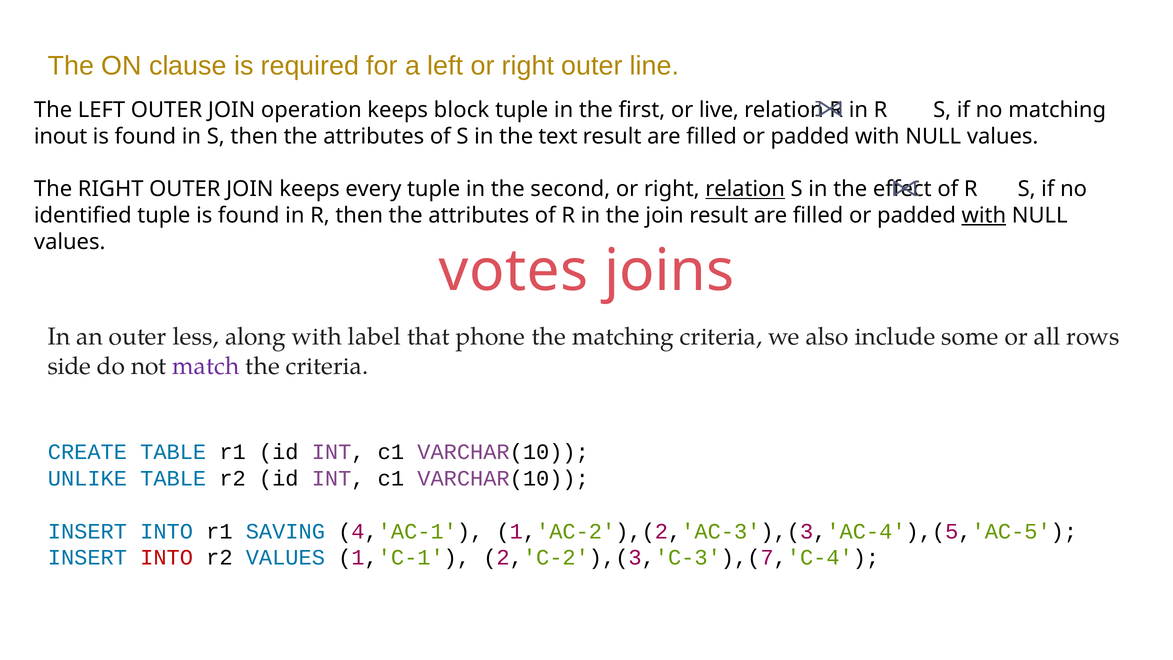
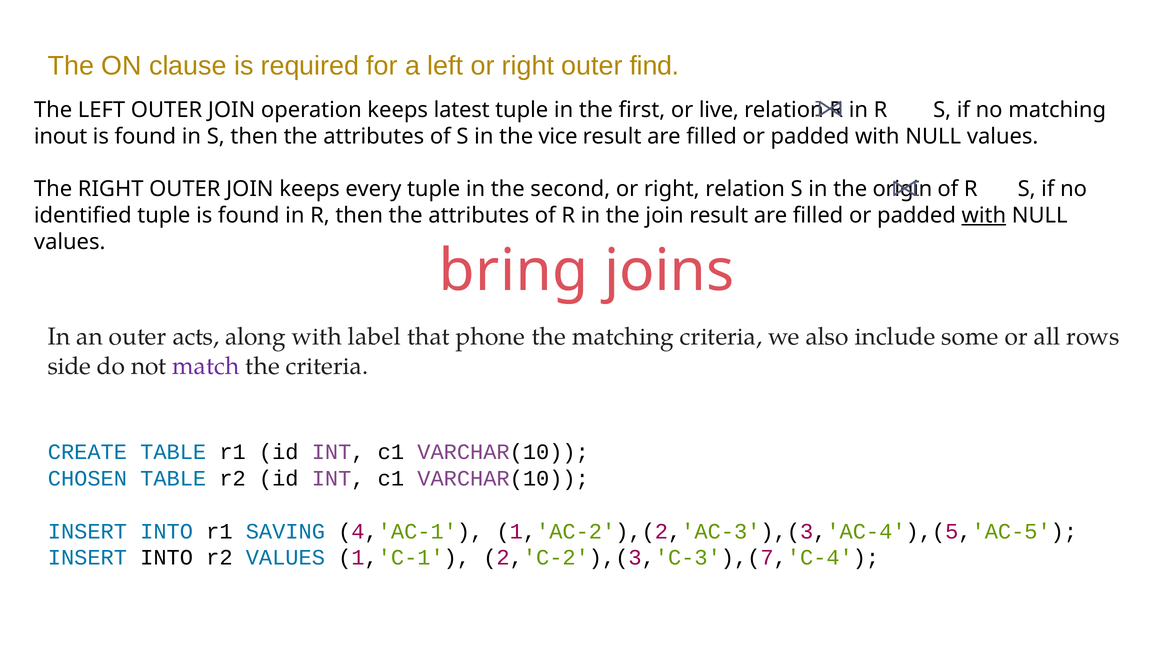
line: line -> find (655, 66)
block: block -> latest (462, 110)
text: text -> vice (558, 136)
relation underline: present -> none (745, 189)
effect: effect -> origin (902, 189)
votes: votes -> bring (514, 271)
less: less -> acts (196, 337)
UNLIKE: UNLIKE -> CHOSEN (87, 478)
INTO colour: red -> black (167, 558)
